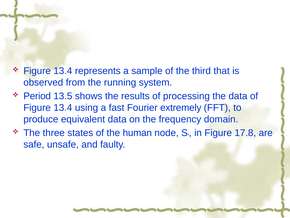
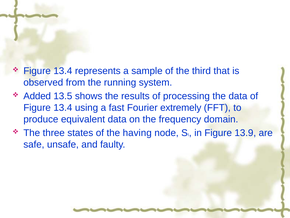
Period: Period -> Added (37, 96)
human: human -> having (137, 133)
17.8: 17.8 -> 13.9 (245, 133)
